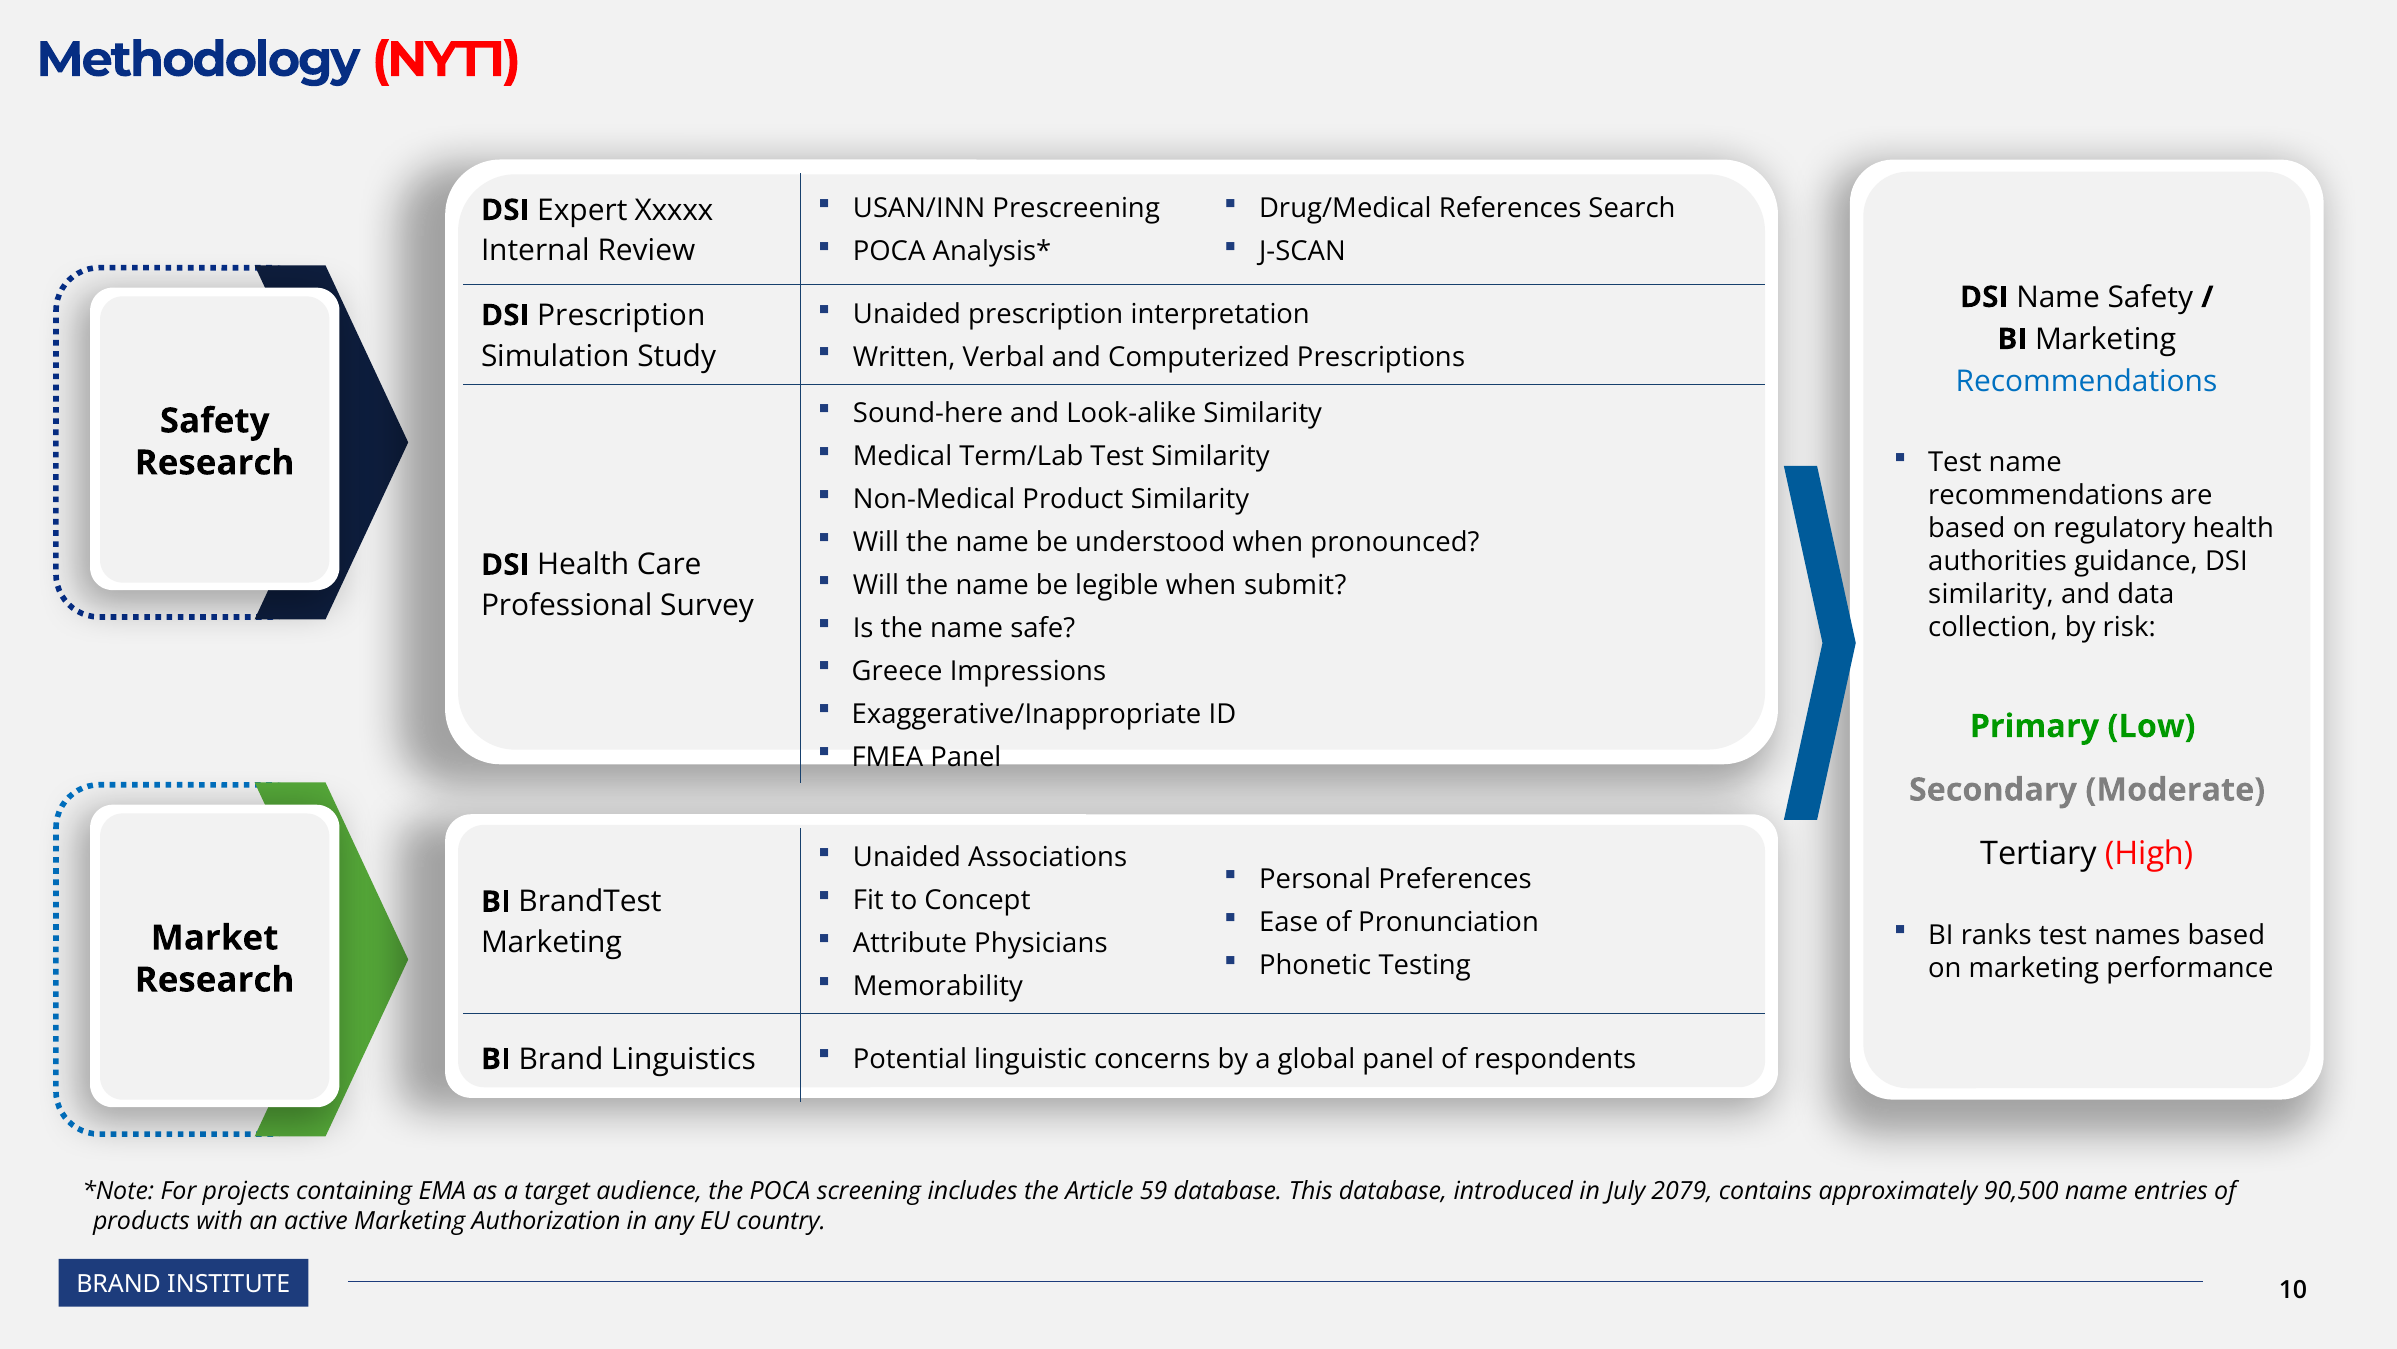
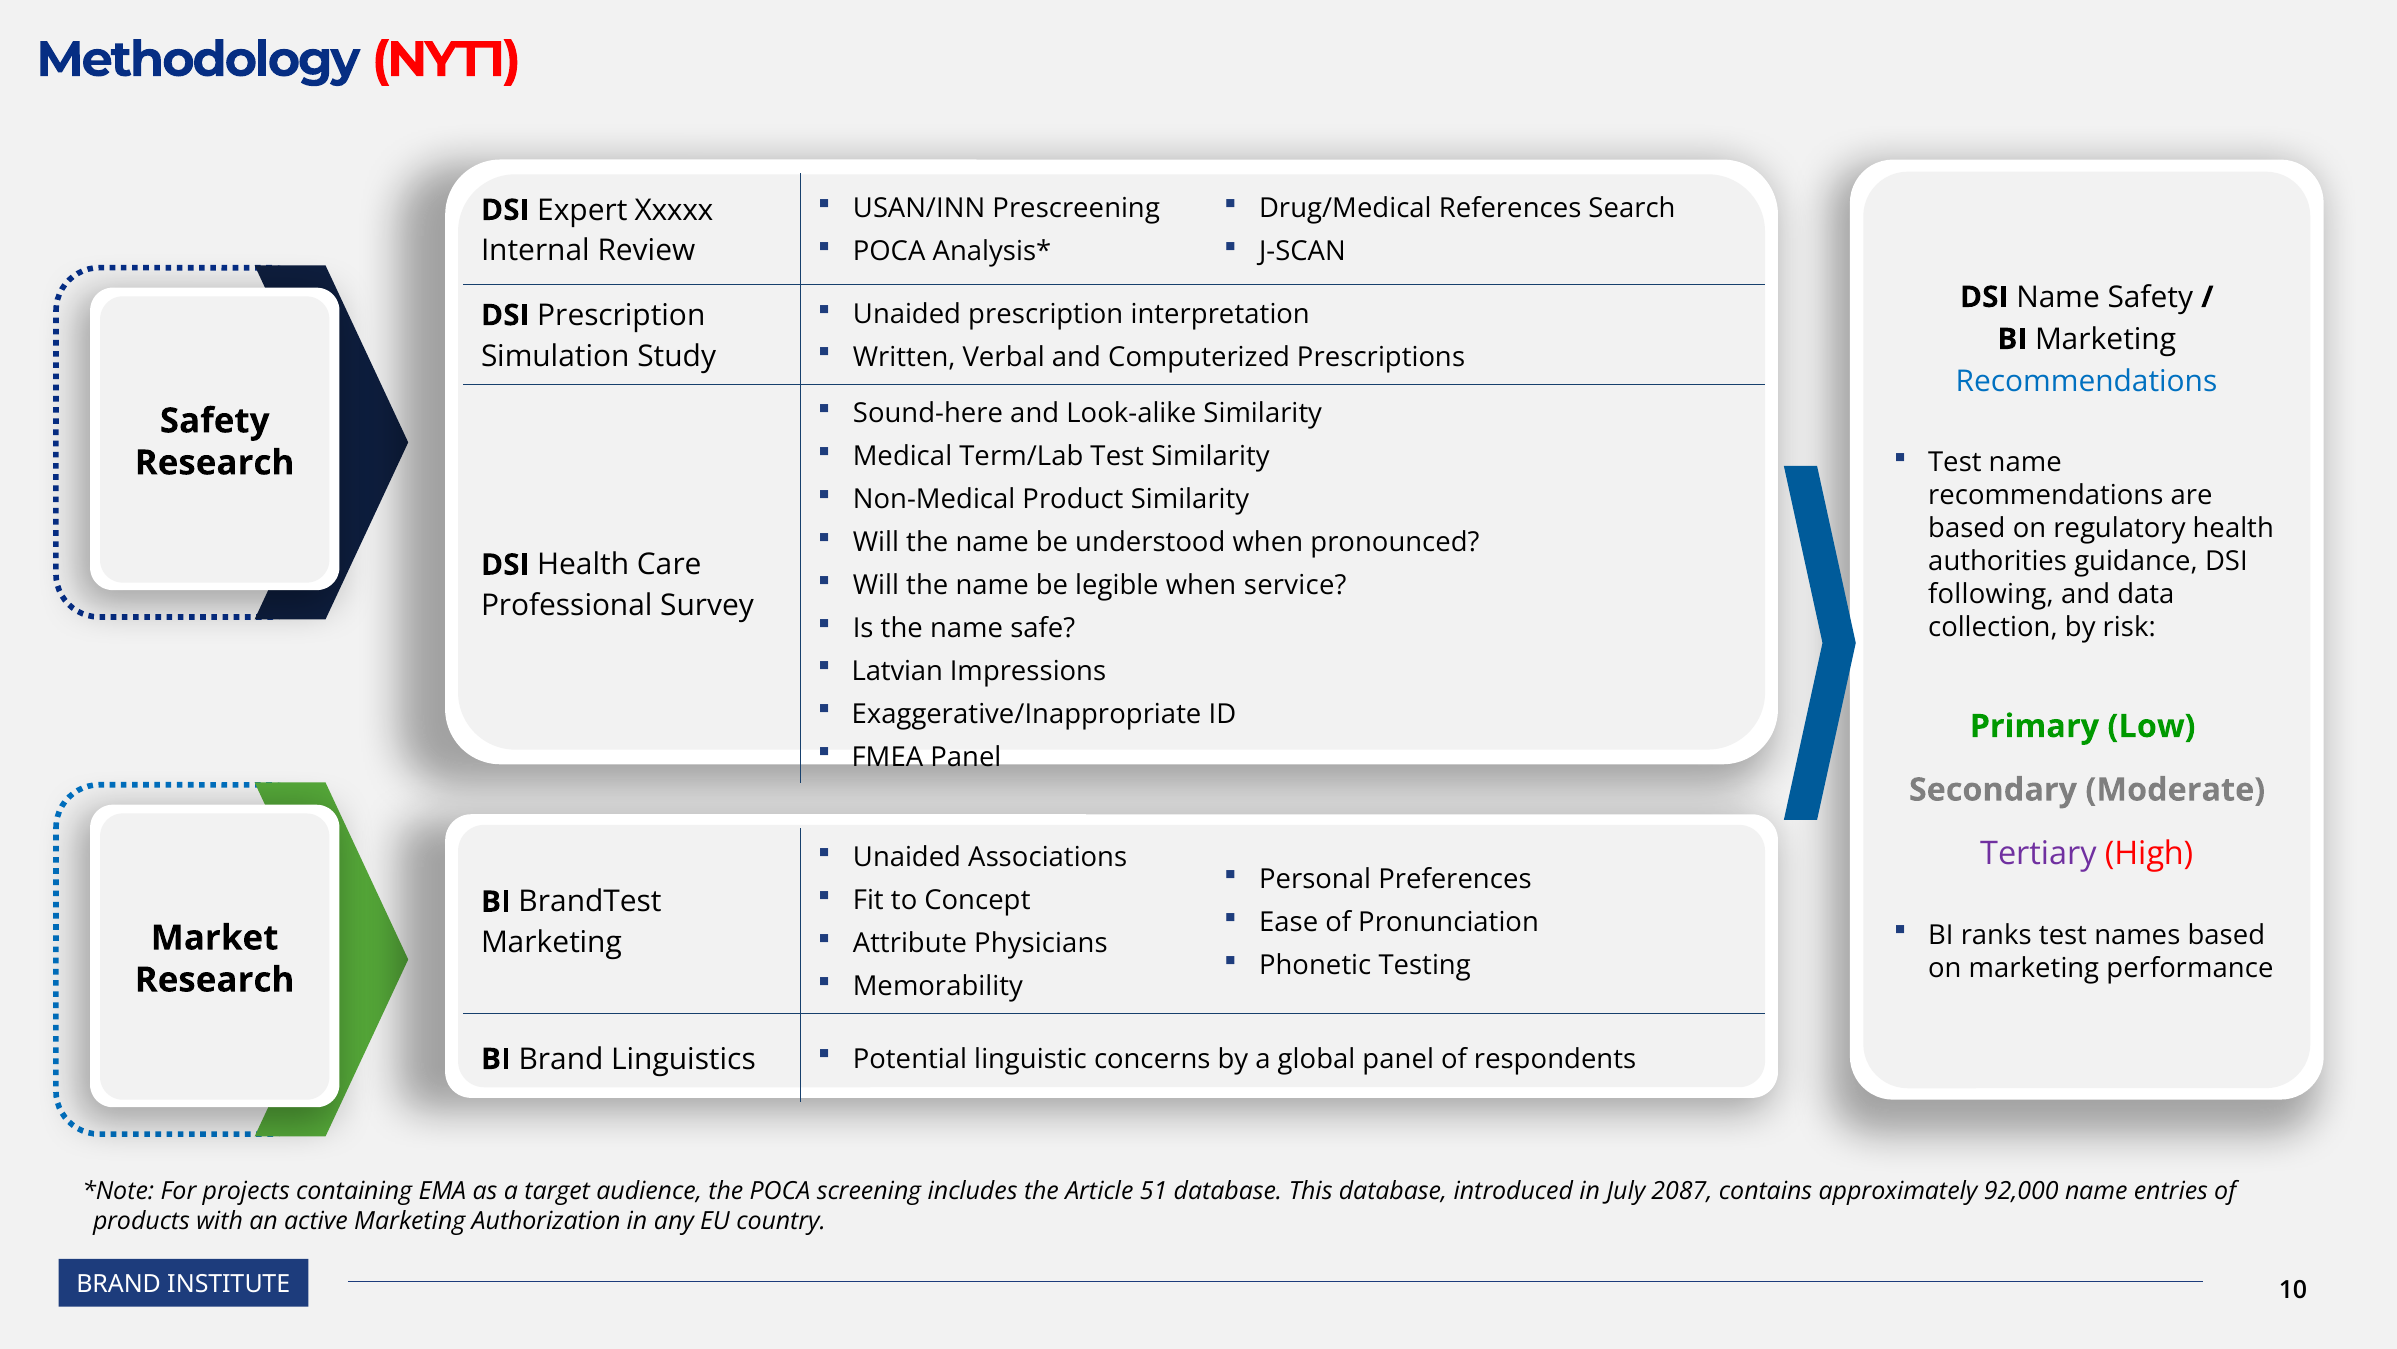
submit: submit -> service (1295, 585)
similarity: similarity -> following (1991, 594)
Greece: Greece -> Latvian (897, 671)
Tertiary colour: black -> purple (2038, 853)
59: 59 -> 51 (1154, 1190)
2079: 2079 -> 2087 (1682, 1190)
90,500: 90,500 -> 92,000 (2021, 1190)
